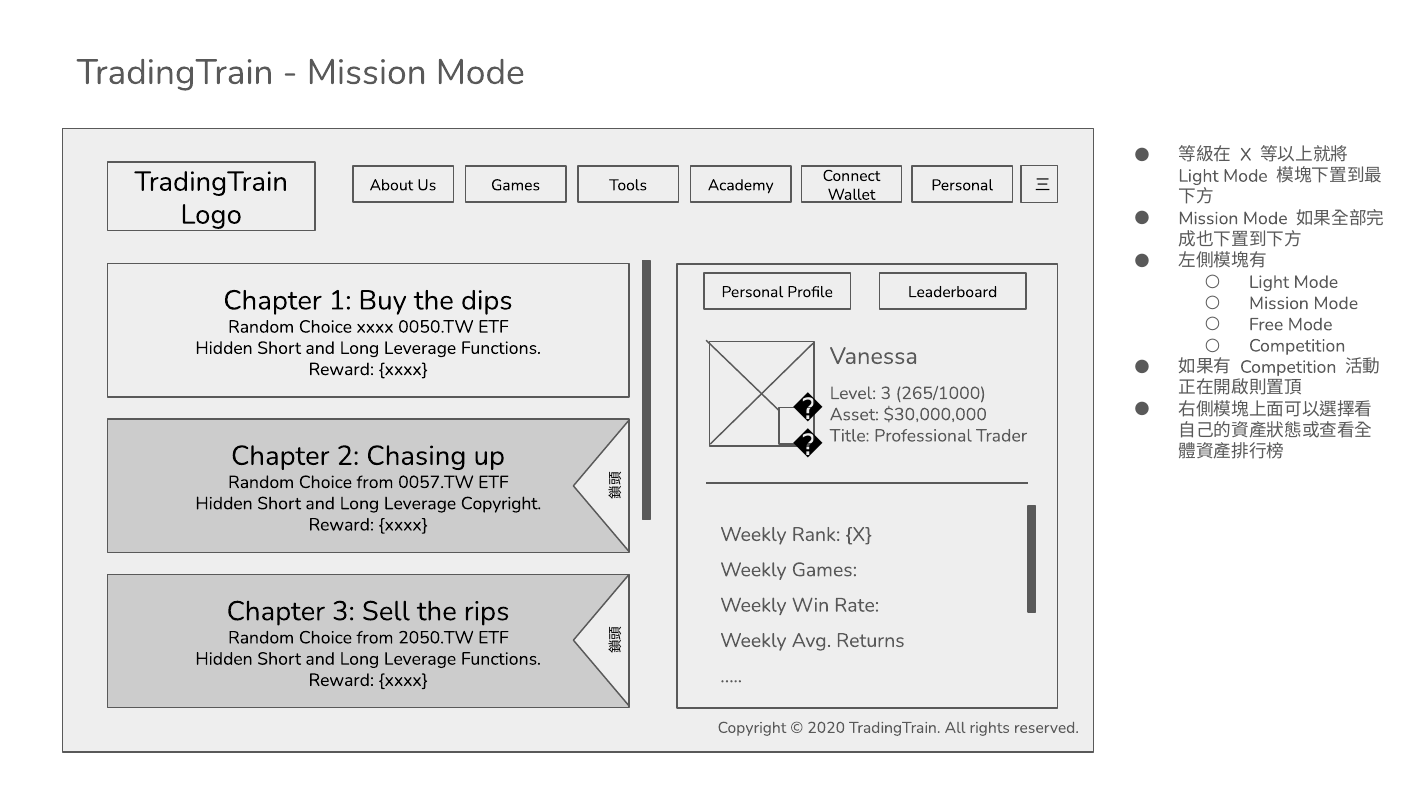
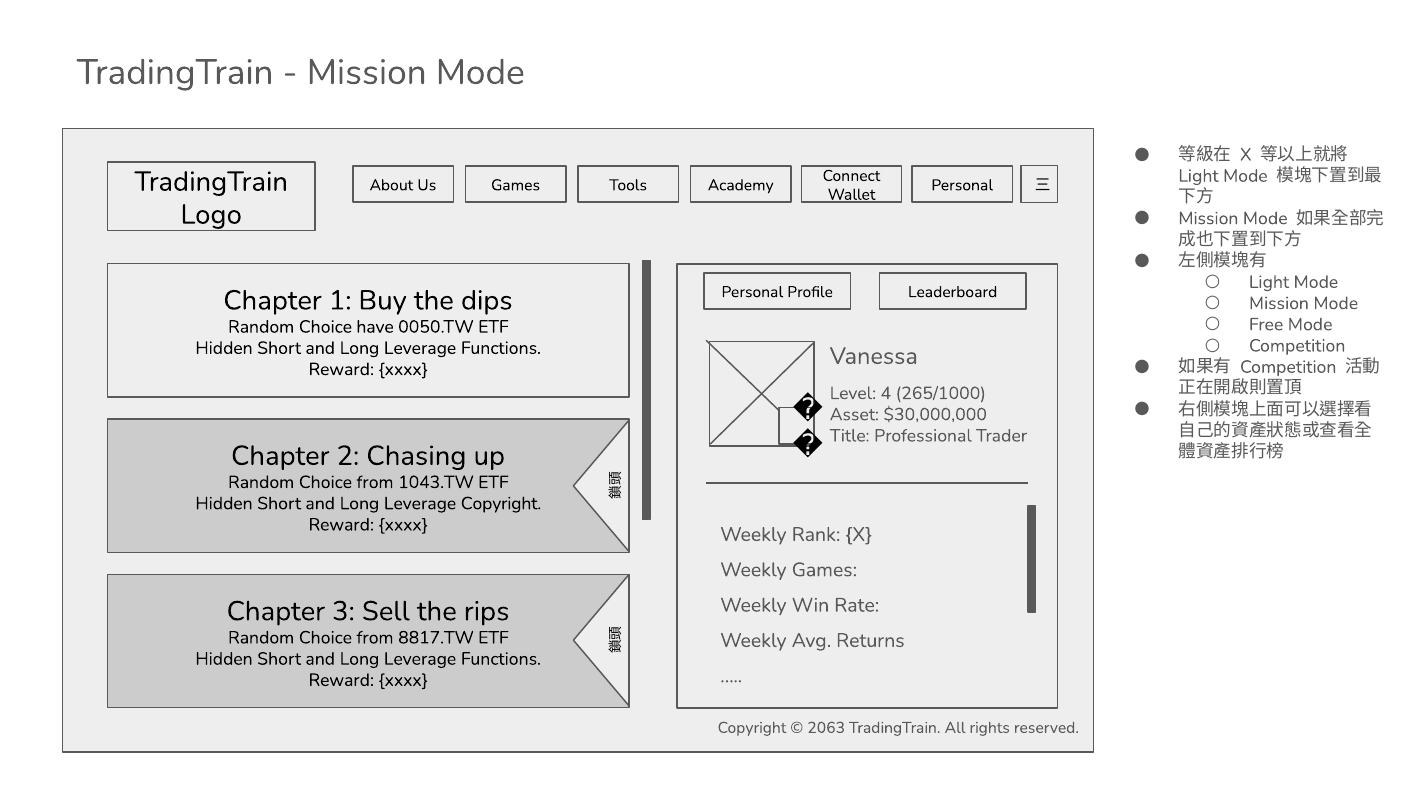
Choice xxxx: xxxx -> have (375, 327)
Level 3: 3 -> 4 (886, 393)
0057.TW: 0057.TW -> 1043.TW (436, 482)
2050.TW: 2050.TW -> 8817.TW (436, 637)
2020: 2020 -> 2063 (826, 727)
